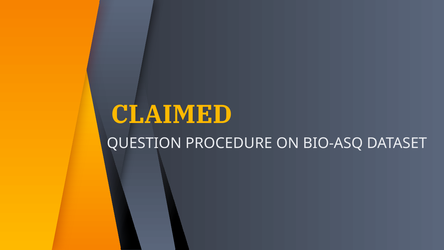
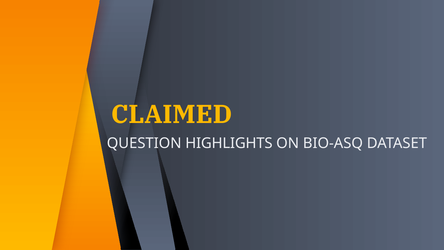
PROCEDURE: PROCEDURE -> HIGHLIGHTS (229, 143)
